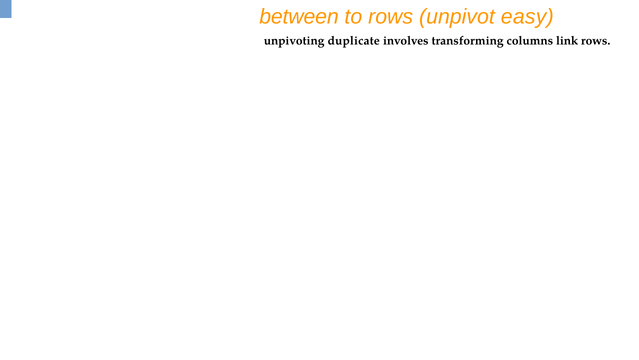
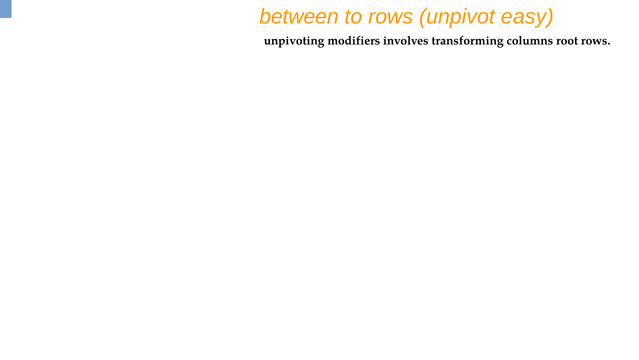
duplicate: duplicate -> modifiers (354, 41)
link: link -> root (567, 41)
